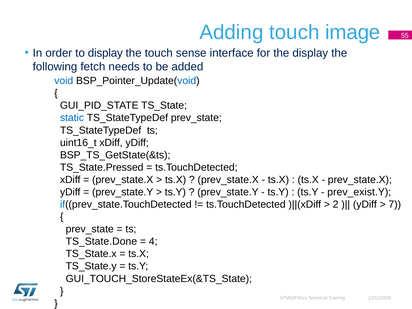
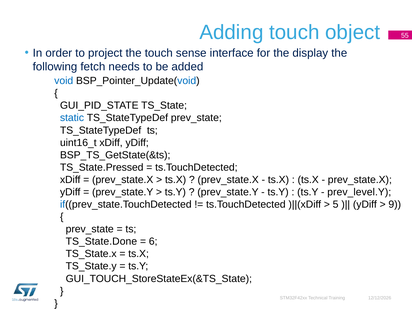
image: image -> object (353, 32)
to display: display -> project (105, 53)
prev_exist.Y: prev_exist.Y -> prev_level.Y (359, 192)
2: 2 -> 5 (336, 204)
7: 7 -> 9 (395, 204)
4: 4 -> 6 (153, 242)
